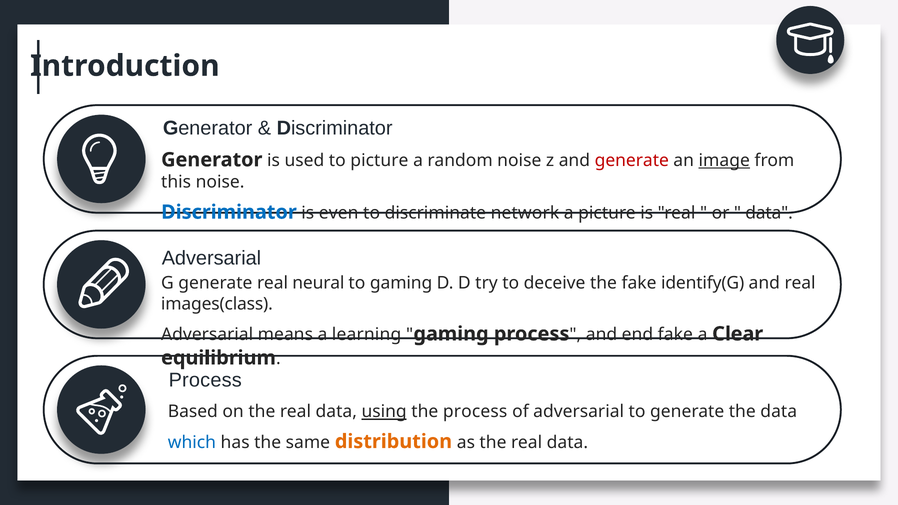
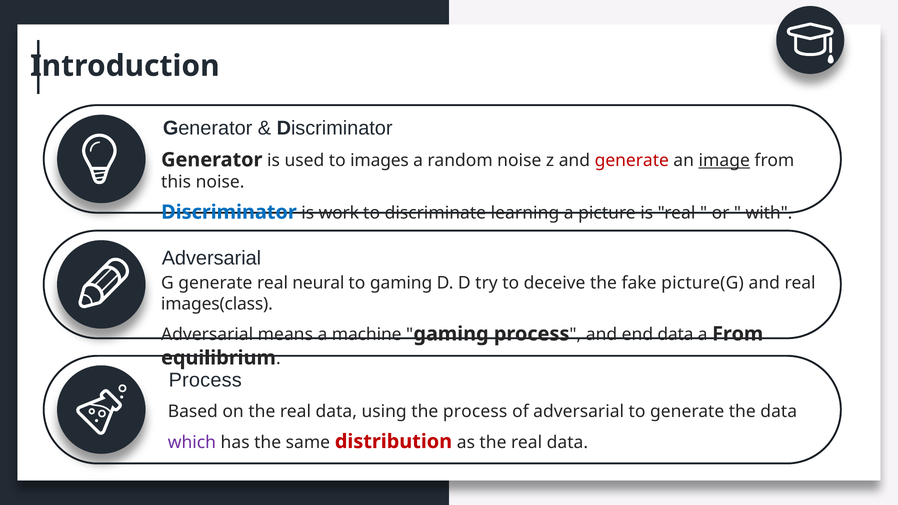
to picture: picture -> images (380, 161)
even: even -> work (339, 213)
network: network -> learning (525, 213)
data: data -> with (769, 213)
identify(G: identify(G -> picture(G (703, 283)
learning: learning -> machine (367, 335)
end fake: fake -> data (675, 335)
a Clear: Clear -> From (738, 334)
using underline: present -> none (384, 412)
which colour: blue -> purple (192, 442)
distribution colour: orange -> red (393, 442)
